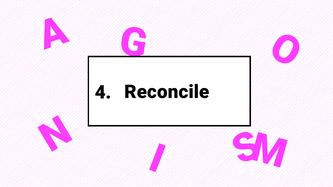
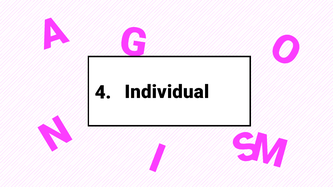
Reconcile: Reconcile -> Individual (167, 92)
